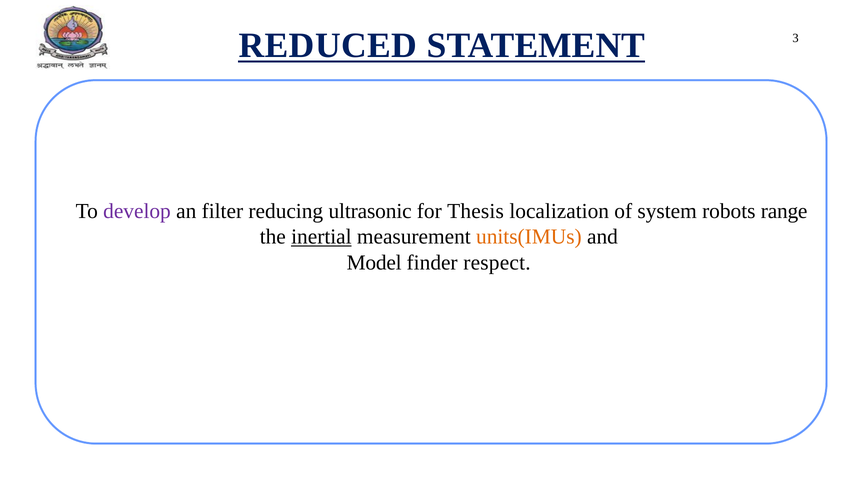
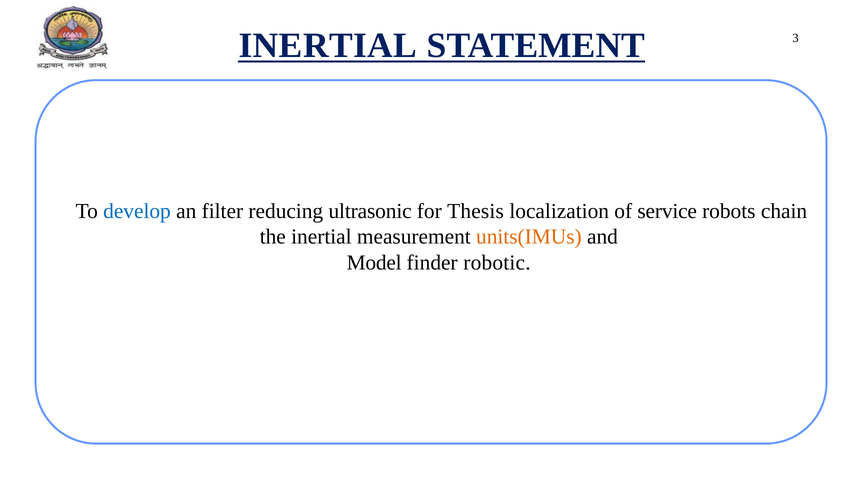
REDUCED: REDUCED -> INERTIAL (328, 46)
develop colour: purple -> blue (137, 211)
system: system -> service (667, 211)
range: range -> chain (784, 211)
inertial underline: present -> none (321, 237)
respect: respect -> robotic (497, 262)
